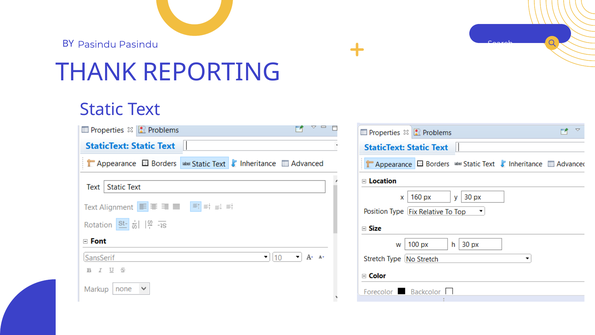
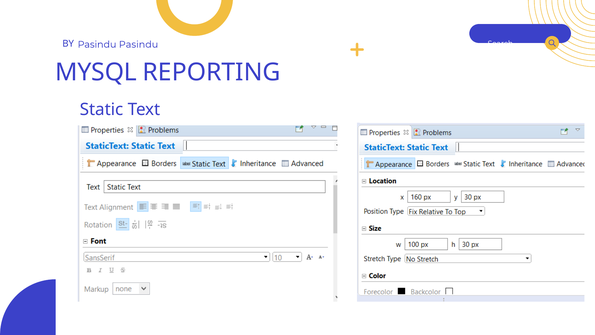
THANK: THANK -> MYSQL (96, 72)
